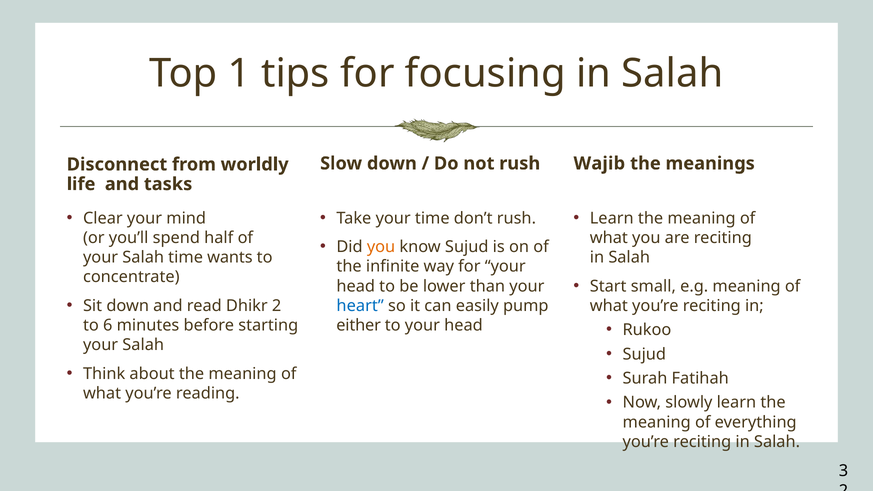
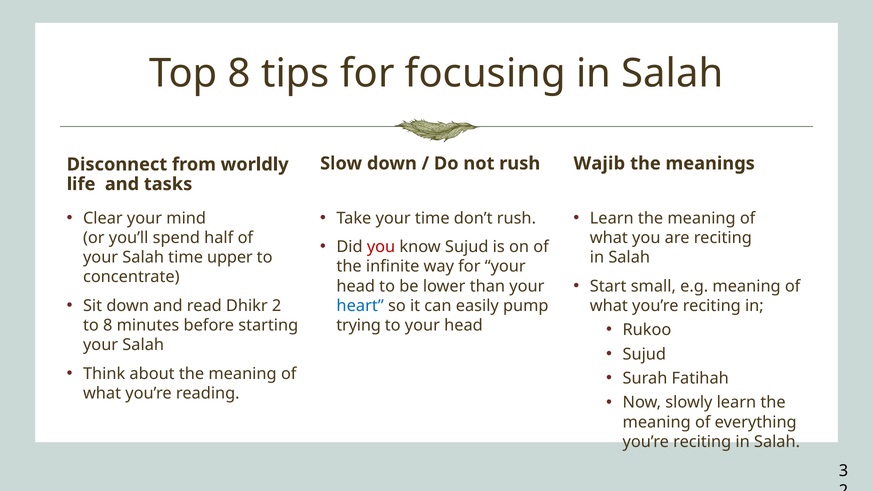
Top 1: 1 -> 8 (239, 73)
you colour: orange -> red (381, 247)
wants: wants -> upper (230, 257)
to 6: 6 -> 8 (108, 325)
either: either -> trying (359, 325)
